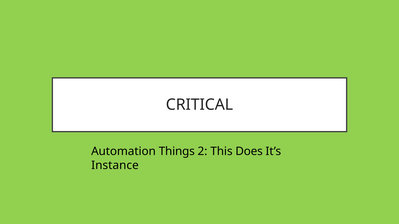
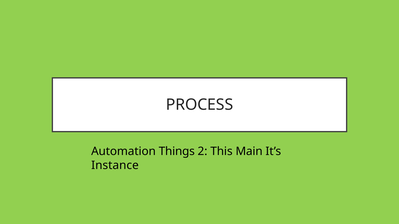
CRITICAL: CRITICAL -> PROCESS (200, 105)
Does: Does -> Main (249, 152)
